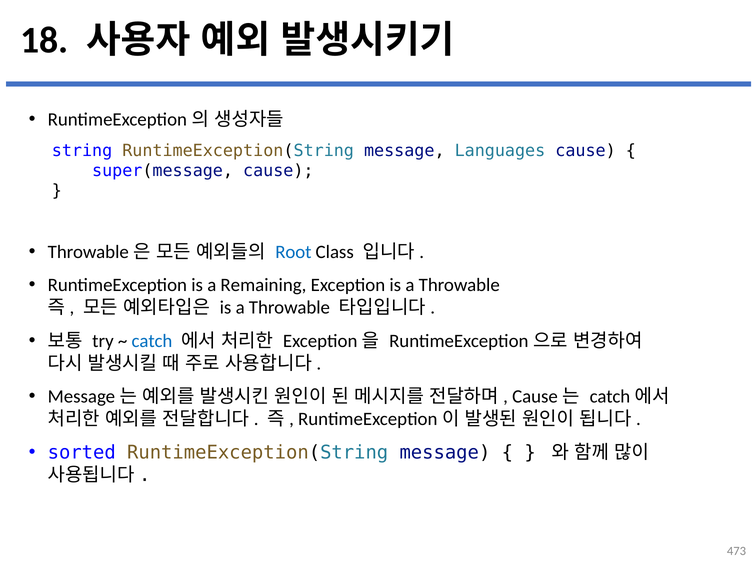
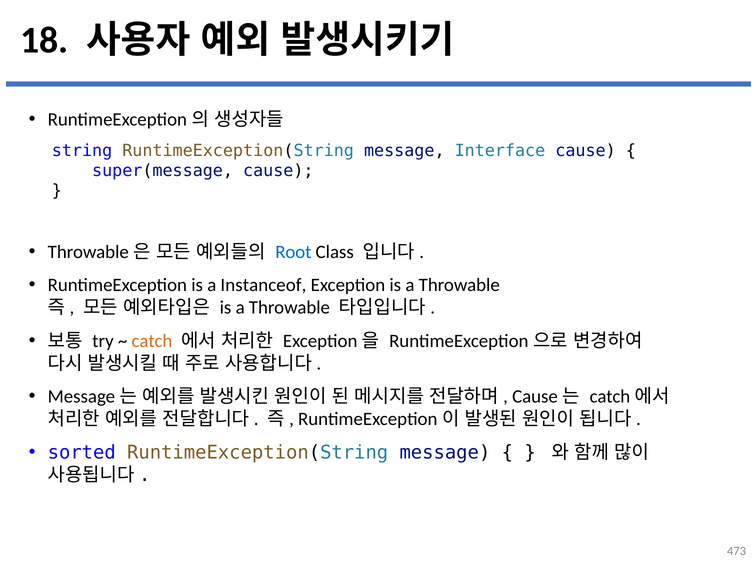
Languages: Languages -> Interface (500, 151)
Remaining: Remaining -> Instanceof (263, 285)
catch colour: blue -> orange (152, 341)
